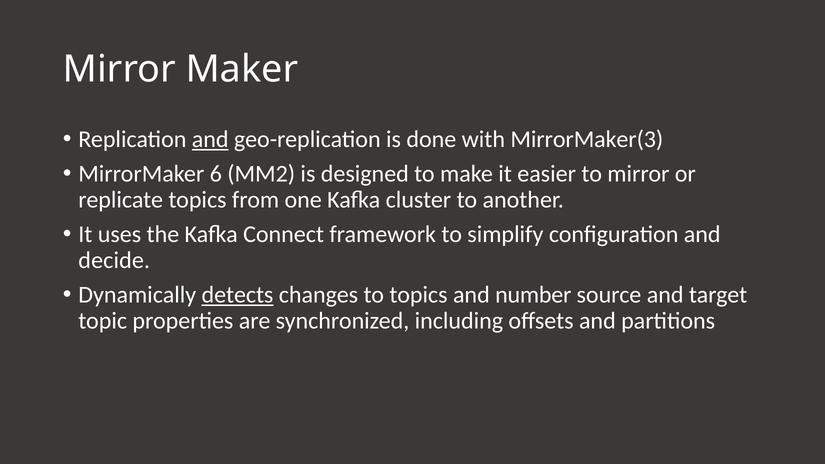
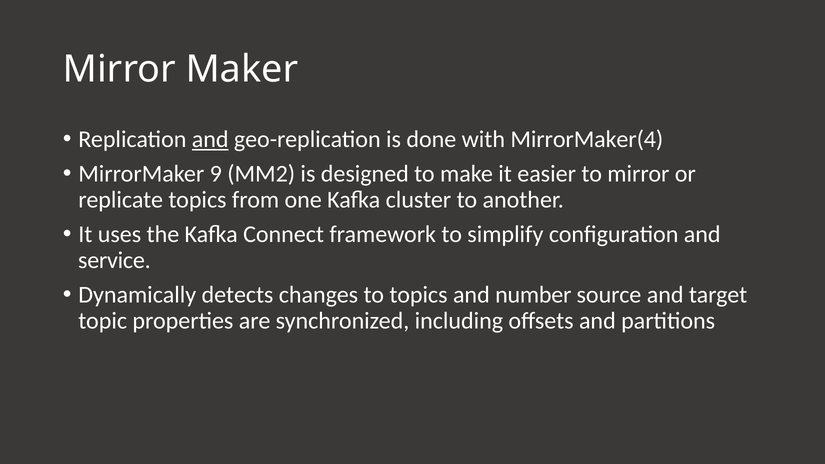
MirrorMaker(3: MirrorMaker(3 -> MirrorMaker(4 (587, 139)
6: 6 -> 9 (216, 174)
decide: decide -> service (114, 260)
detects underline: present -> none (237, 295)
